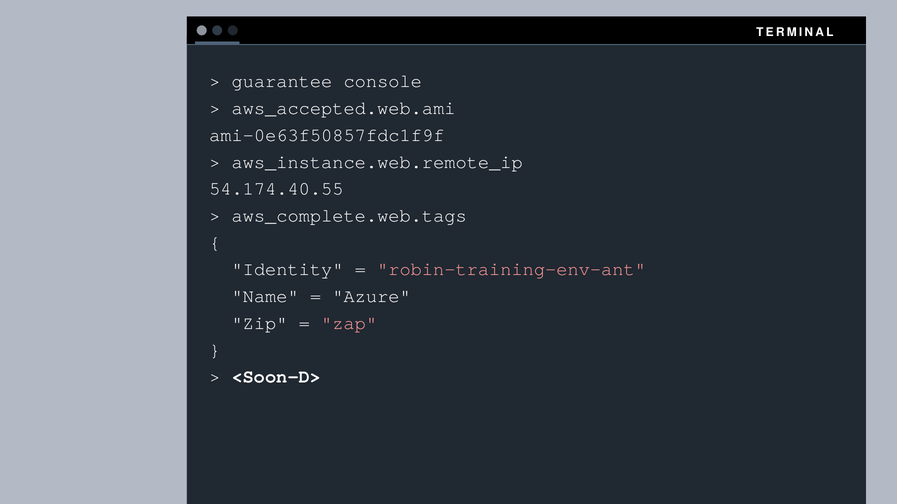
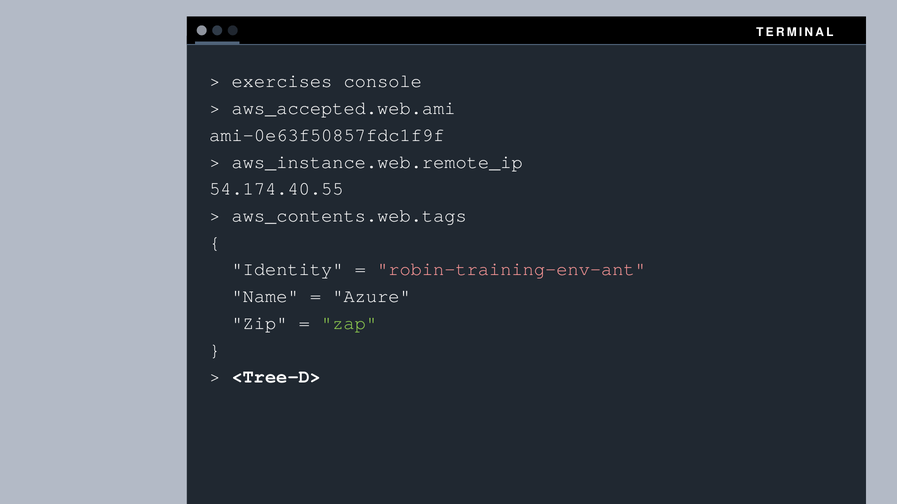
guarantee: guarantee -> exercises (282, 81)
aws_complete.web.tags: aws_complete.web.tags -> aws_contents.web.tags (349, 216)
zap colour: pink -> light green (349, 323)
<Soon-D>: <Soon-D> -> <Tree-D> (276, 377)
